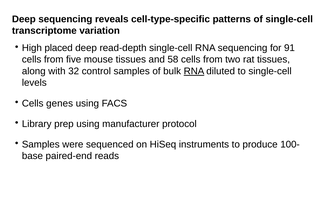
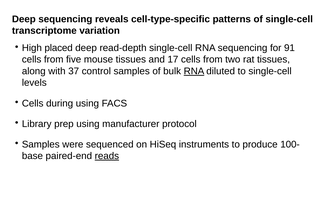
58: 58 -> 17 (173, 60)
32: 32 -> 37 (74, 71)
genes: genes -> during (60, 104)
reads underline: none -> present (107, 156)
